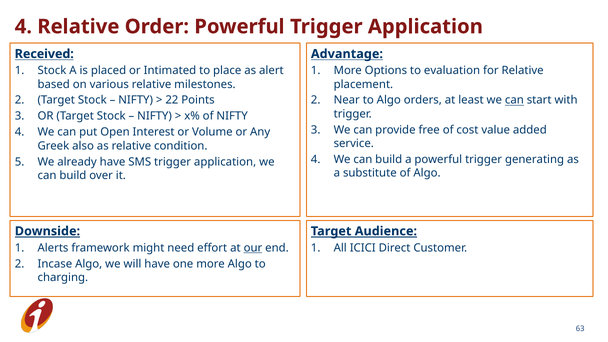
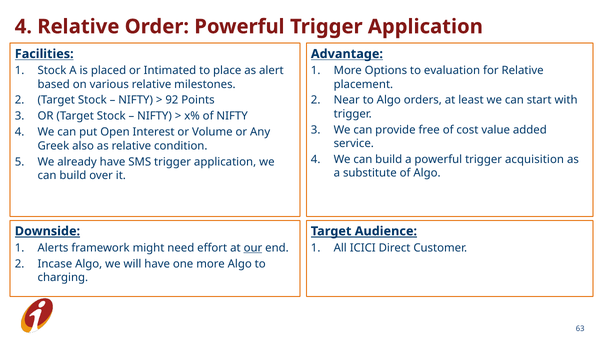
Received: Received -> Facilities (44, 54)
22: 22 -> 92 (172, 100)
can underline: present -> none (514, 100)
generating: generating -> acquisition (535, 159)
